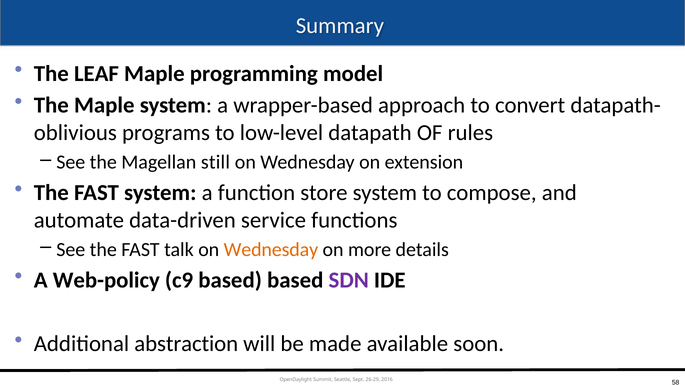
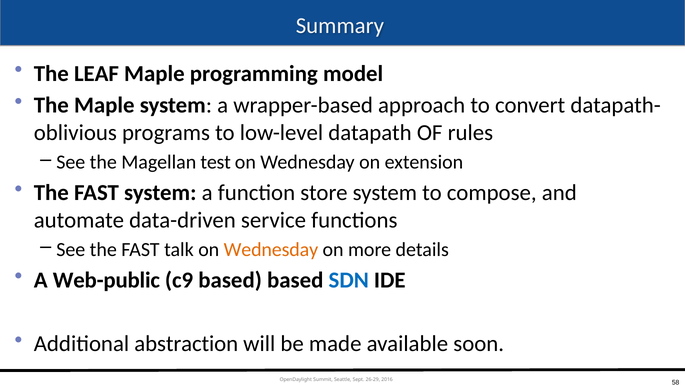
still: still -> test (216, 162)
Web-policy: Web-policy -> Web-public (106, 280)
SDN colour: purple -> blue (349, 280)
